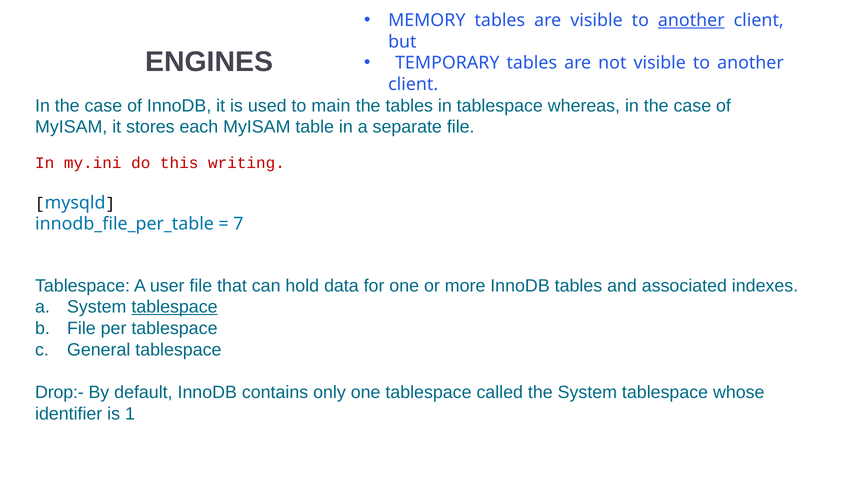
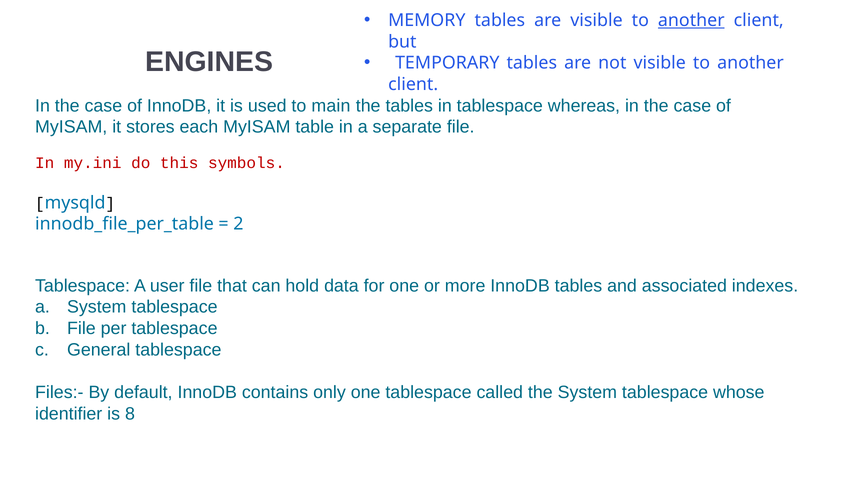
writing: writing -> symbols (246, 163)
7: 7 -> 2 (238, 224)
tablespace underline: present -> none (175, 307)
Drop:-: Drop:- -> Files:- (59, 393)
1: 1 -> 8 (130, 414)
